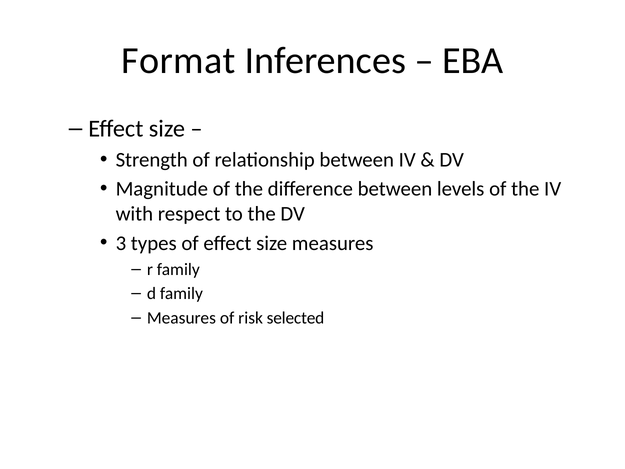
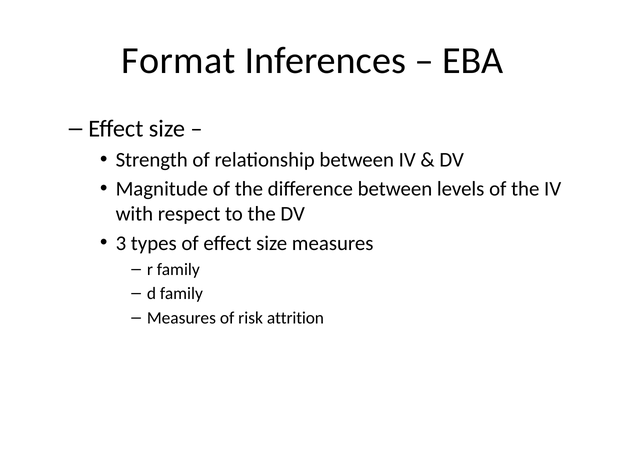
selected: selected -> attrition (295, 318)
